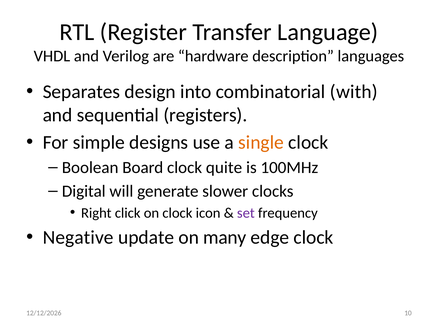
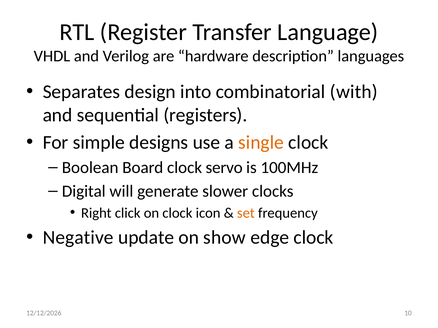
quite: quite -> servo (224, 168)
set colour: purple -> orange (246, 213)
many: many -> show (225, 238)
